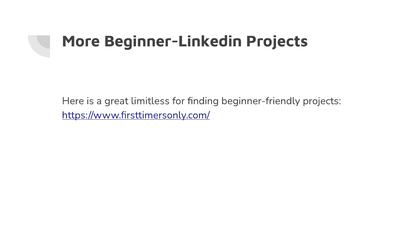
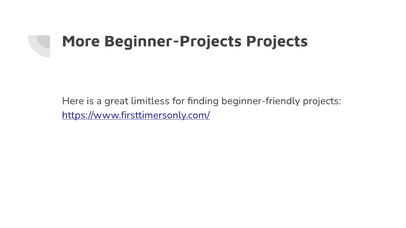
Beginner-Linkedin: Beginner-Linkedin -> Beginner-Projects (173, 41)
